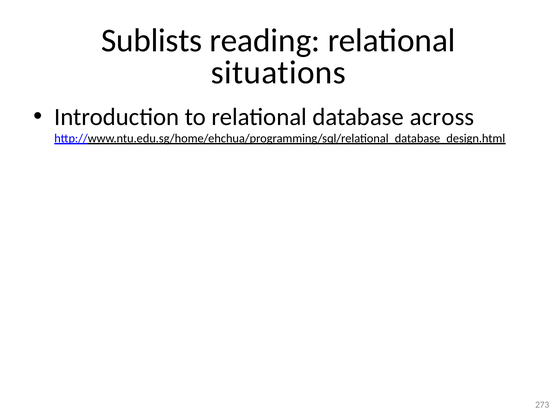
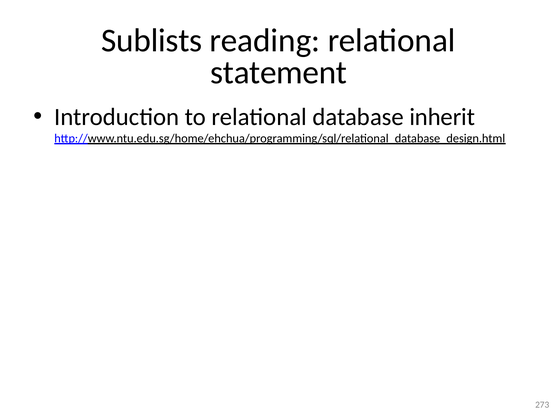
situations: situations -> statement (279, 72)
across: across -> inherit (442, 117)
